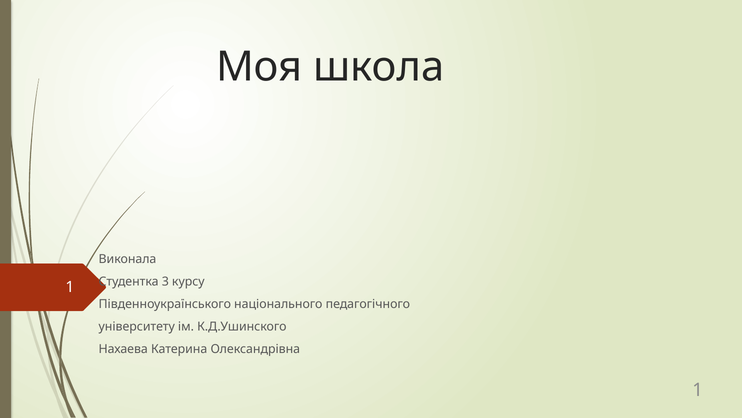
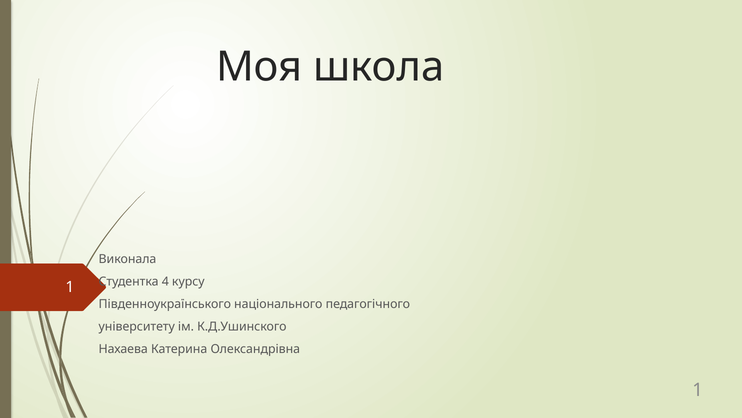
3: 3 -> 4 (165, 281)
